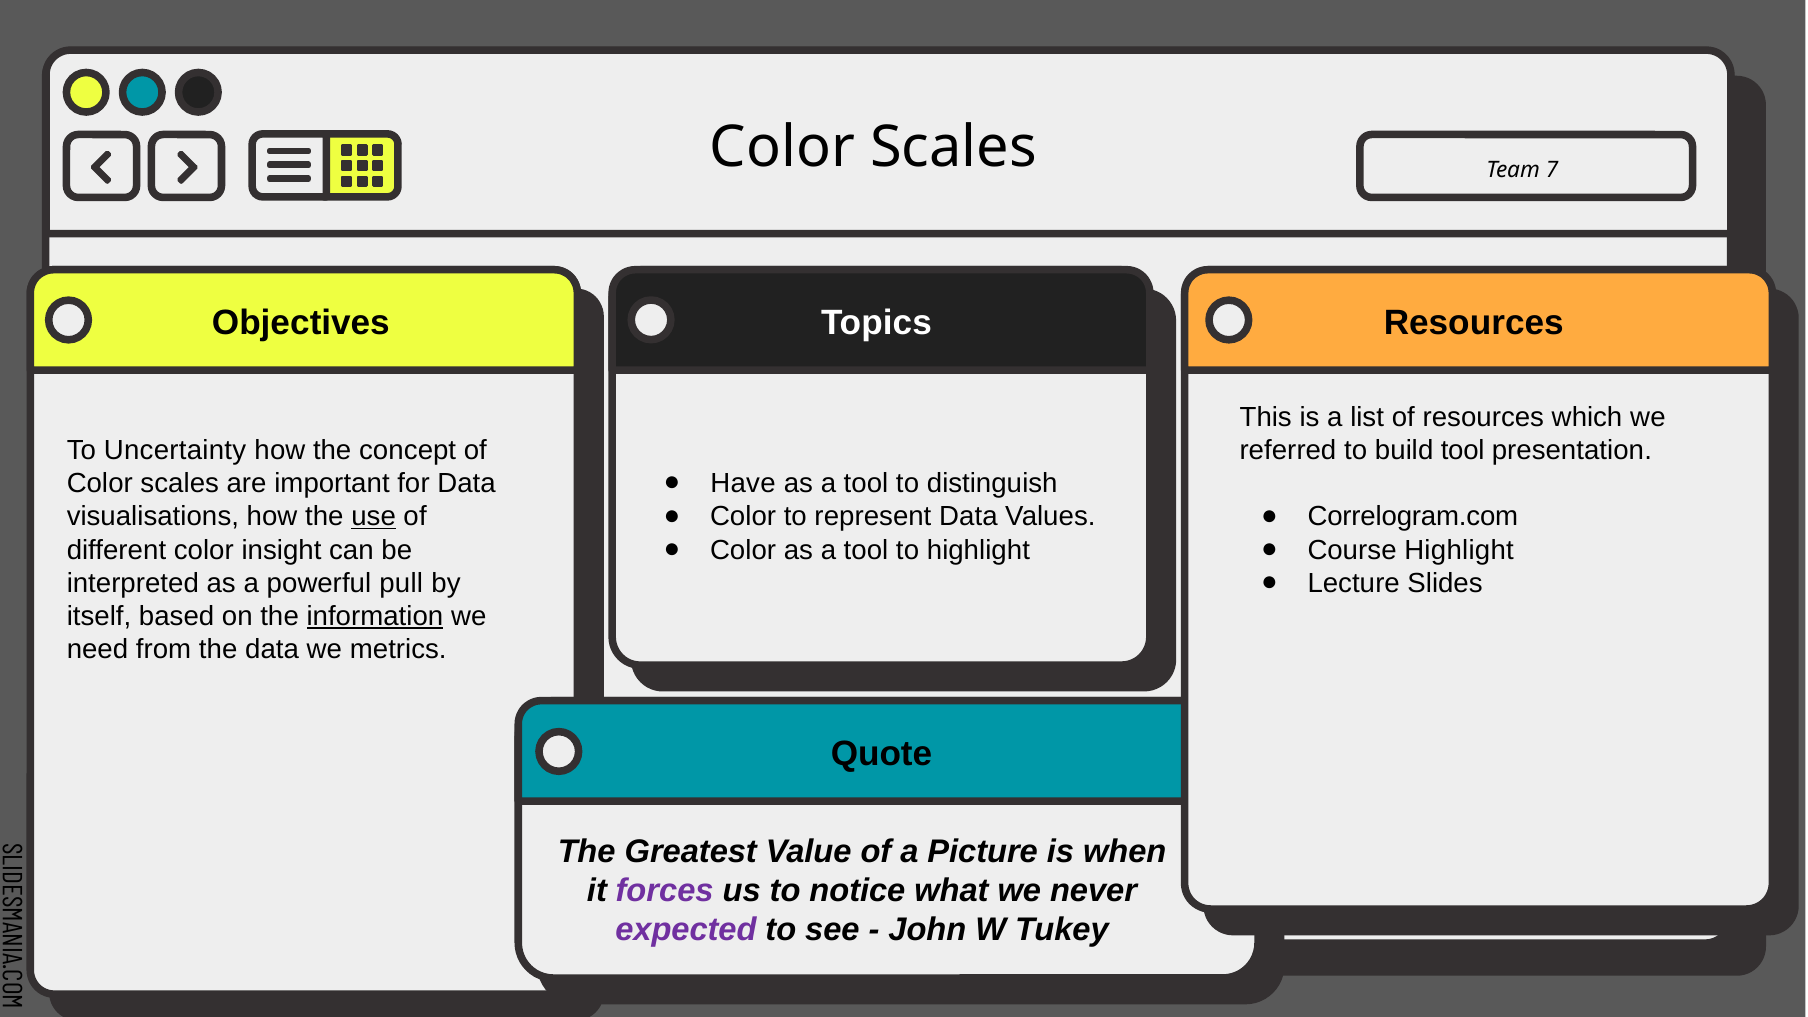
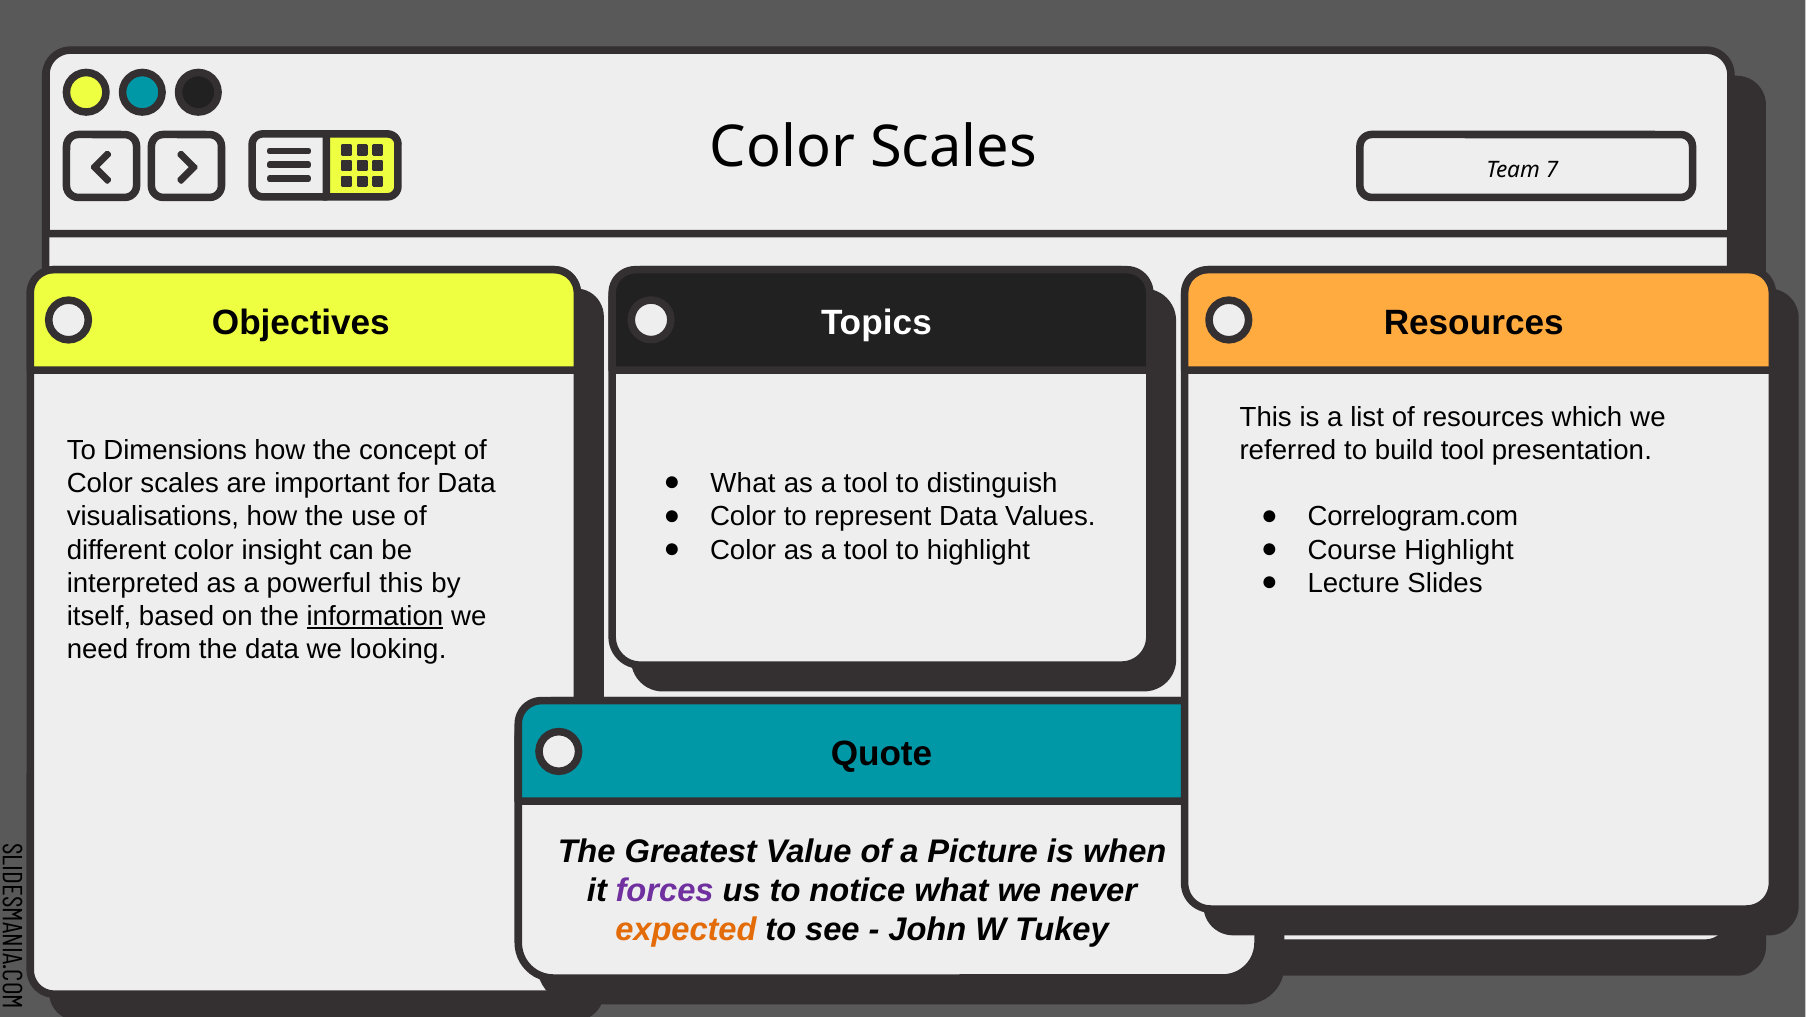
Uncertainty: Uncertainty -> Dimensions (175, 450)
Have: Have -> What (743, 483)
use underline: present -> none (374, 517)
powerful pull: pull -> this (401, 583)
metrics: metrics -> looking (398, 650)
expected colour: purple -> orange (686, 930)
